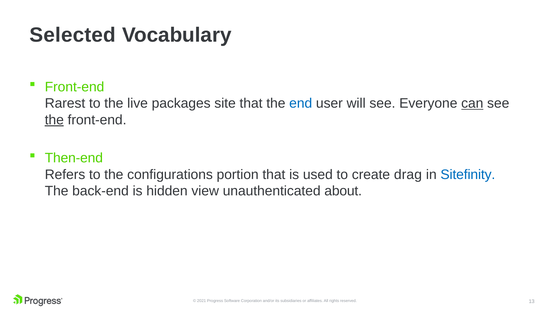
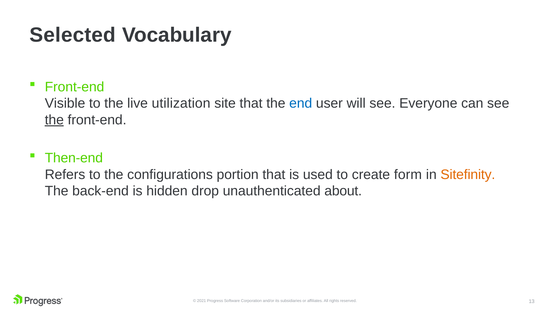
Rarest: Rarest -> Visible (65, 104)
packages: packages -> utilization (181, 104)
can underline: present -> none (472, 104)
drag: drag -> form (408, 175)
Sitefinity colour: blue -> orange (468, 175)
view: view -> drop (205, 191)
